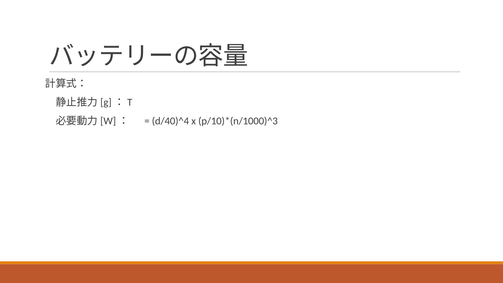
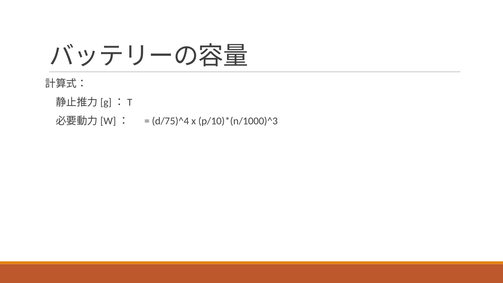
d/40)^4: d/40)^4 -> d/75)^4 (170, 121)
